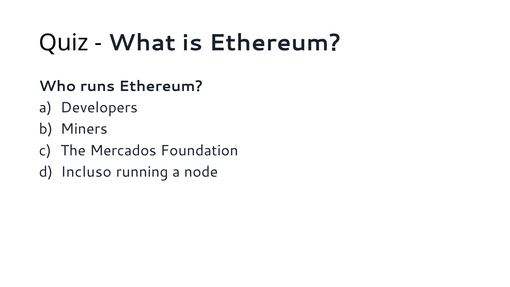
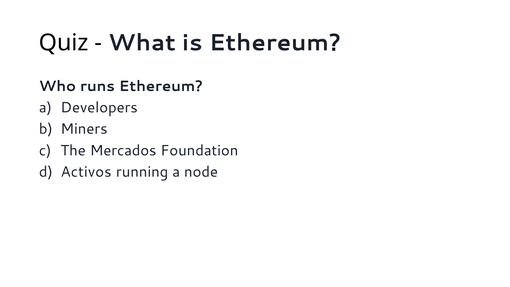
Incluso: Incluso -> Activos (86, 172)
